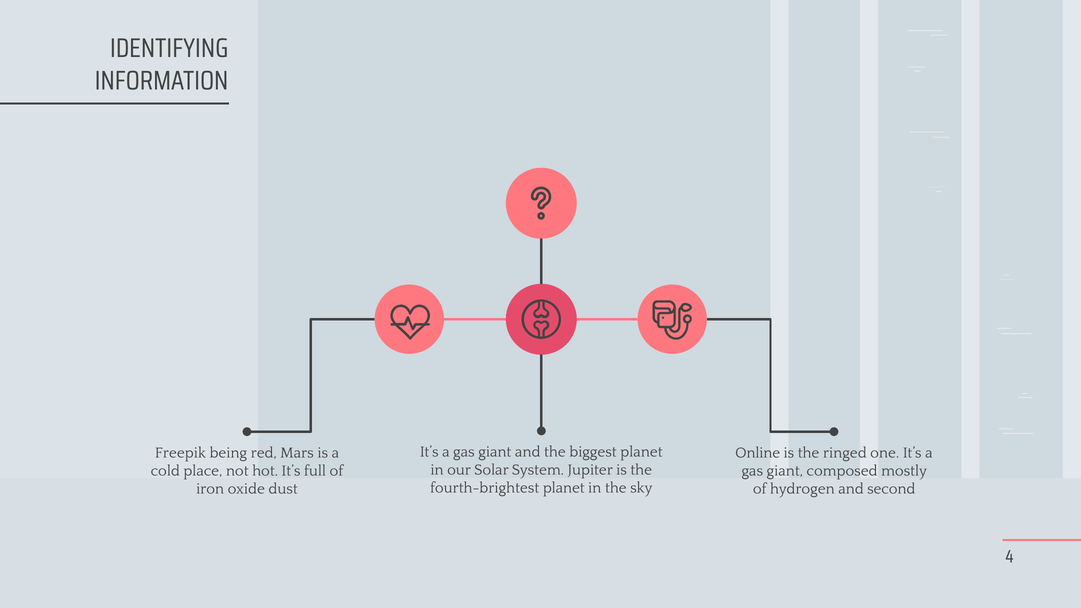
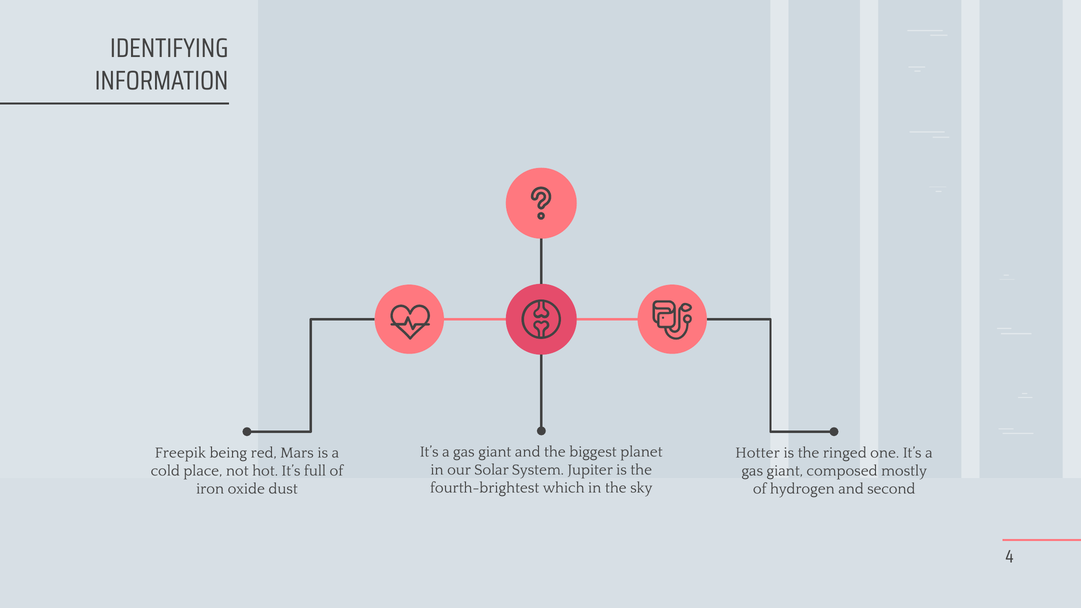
Online: Online -> Hotter (758, 453)
fourth-brightest planet: planet -> which (564, 488)
